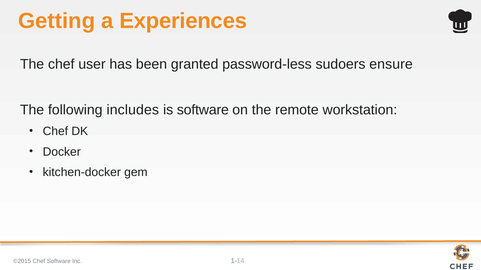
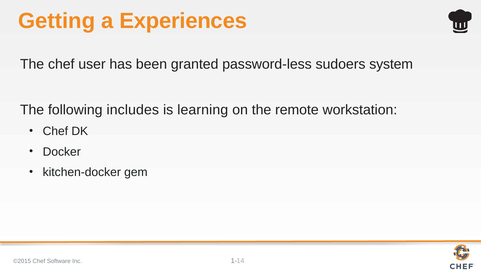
ensure: ensure -> system (391, 64)
is software: software -> learning (203, 110)
